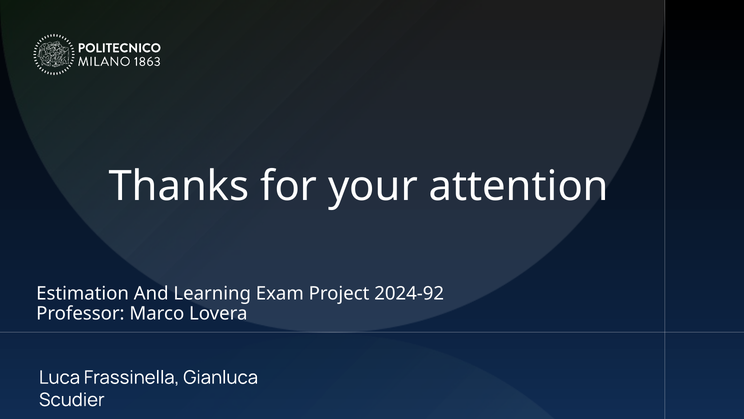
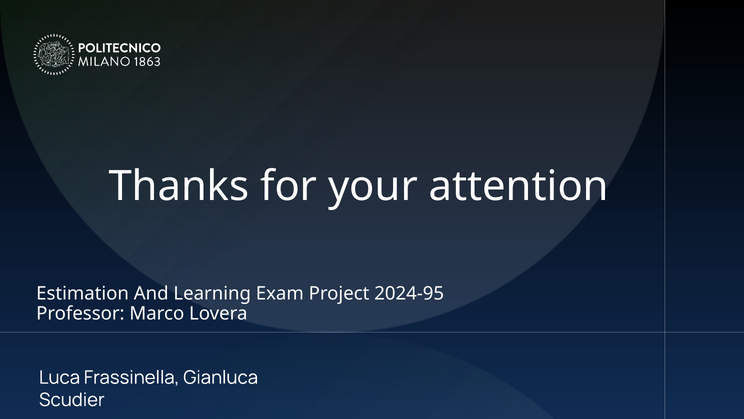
2024-92: 2024-92 -> 2024-95 (409, 293)
